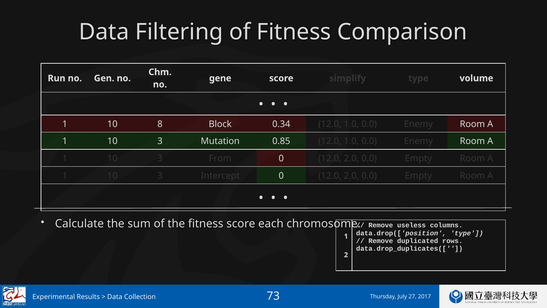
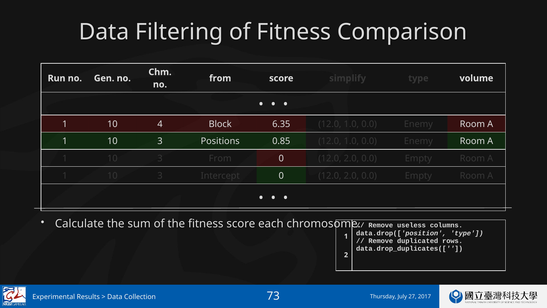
gene: gene -> from (220, 78)
8: 8 -> 4 (160, 124)
0.34: 0.34 -> 6.35 (281, 124)
Mutation: Mutation -> Positions (220, 141)
